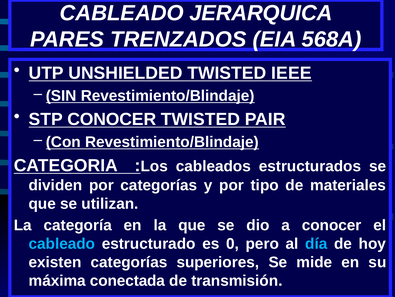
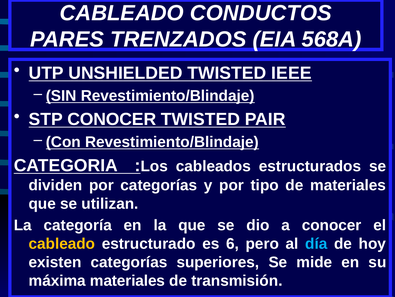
JERARQUICA: JERARQUICA -> CONDUCTOS (261, 13)
cableado colour: light blue -> yellow (62, 243)
0: 0 -> 6 (233, 243)
máxima conectada: conectada -> materiales (127, 280)
